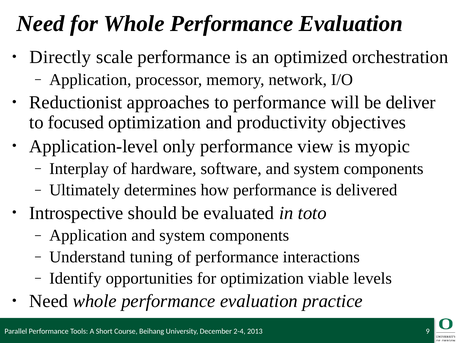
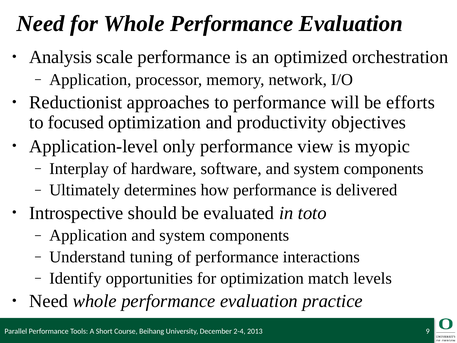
Directly: Directly -> Analysis (61, 57)
deliver: deliver -> efforts (411, 102)
viable: viable -> match (328, 278)
